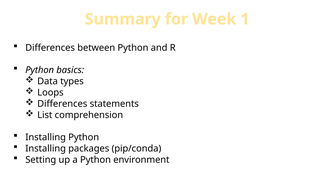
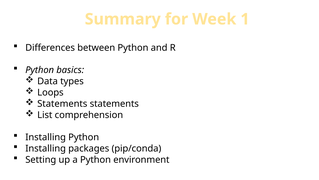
Differences: Differences -> Statements (62, 103)
